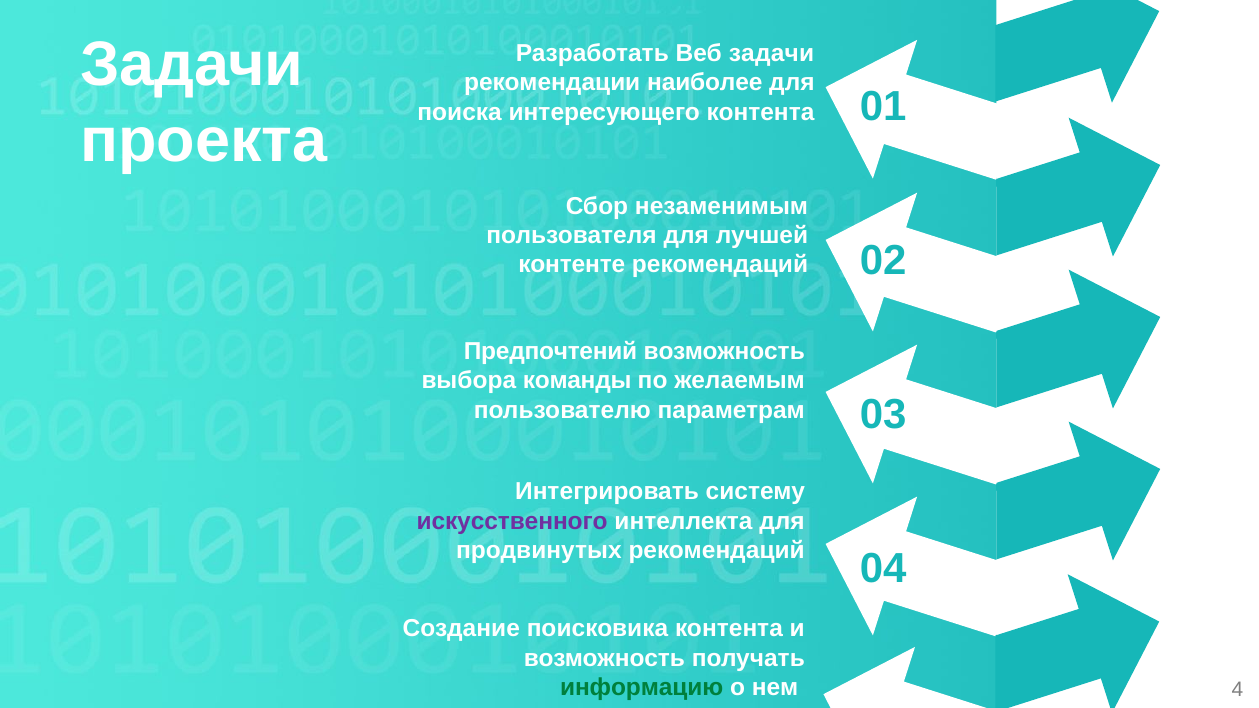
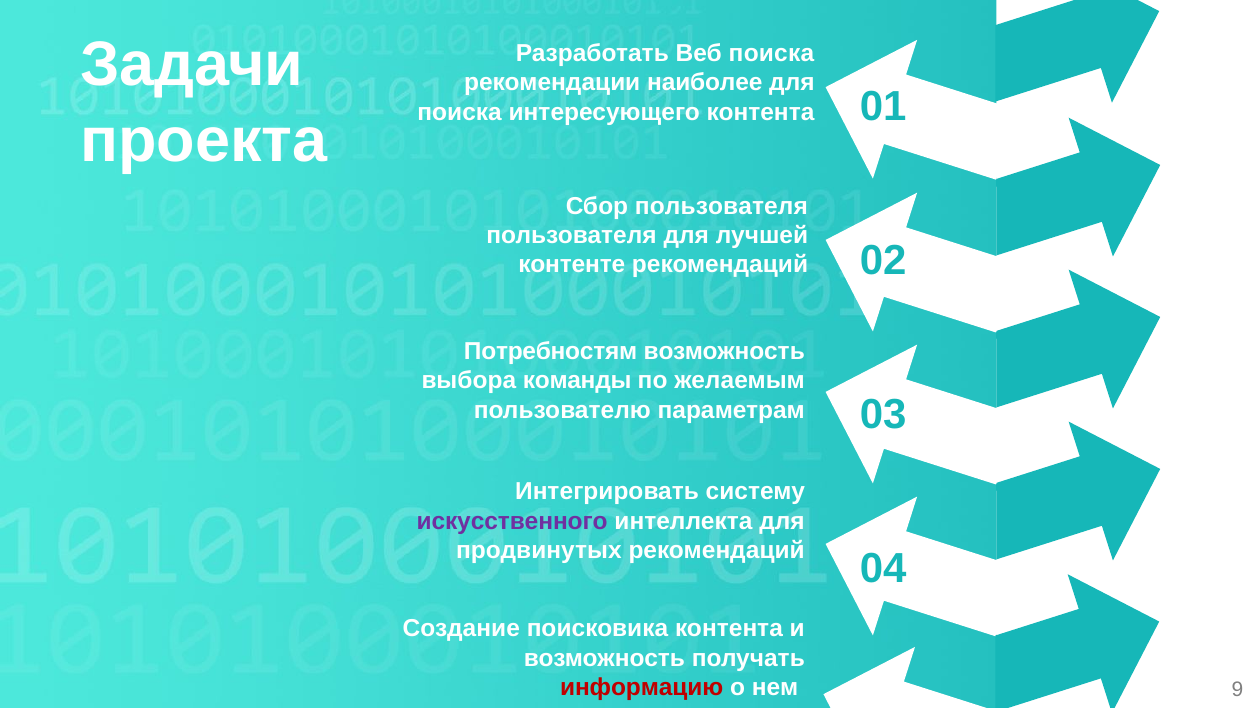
Веб задачи: задачи -> поиска (771, 53)
Сбор незаменимым: незаменимым -> пользователя (721, 206)
Предпочтений: Предпочтений -> Потребностям (551, 351)
информацию colour: green -> red (642, 688)
4: 4 -> 9 (1238, 690)
